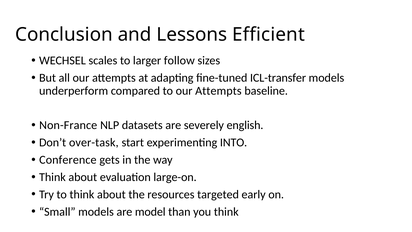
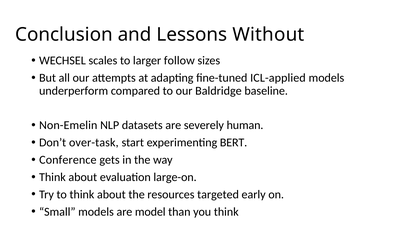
Efficient: Efficient -> Without (268, 34)
ICL-transfer: ICL-transfer -> ICL-applied (278, 78)
to our Attempts: Attempts -> Baldridge (218, 91)
Non-France: Non-France -> Non-Emelin (68, 125)
english: english -> human (245, 125)
INTO: INTO -> BERT (234, 142)
